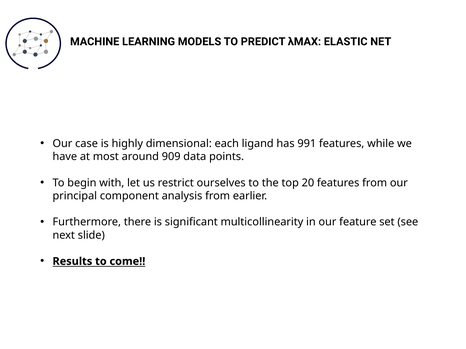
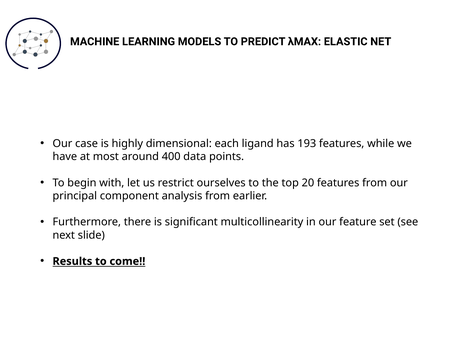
991: 991 -> 193 (307, 144)
909: 909 -> 400 (171, 157)
